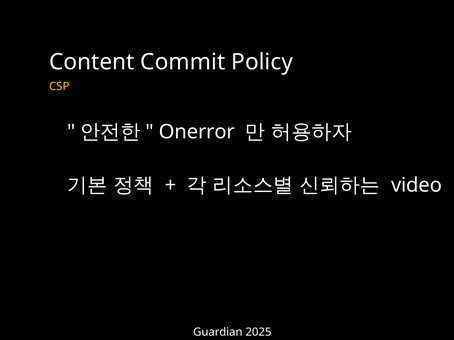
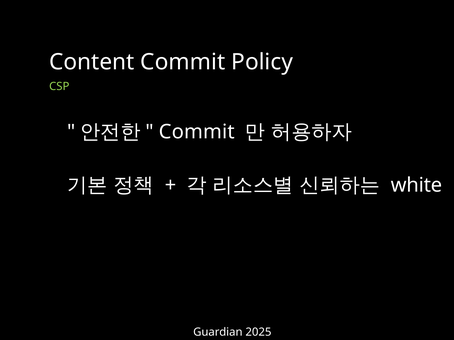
CSP colour: yellow -> light green (59, 87)
Onerror: Onerror -> Commit (197, 132)
video: video -> white (417, 186)
